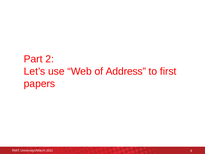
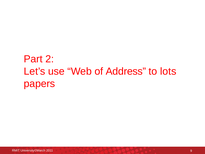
first: first -> lots (168, 71)
